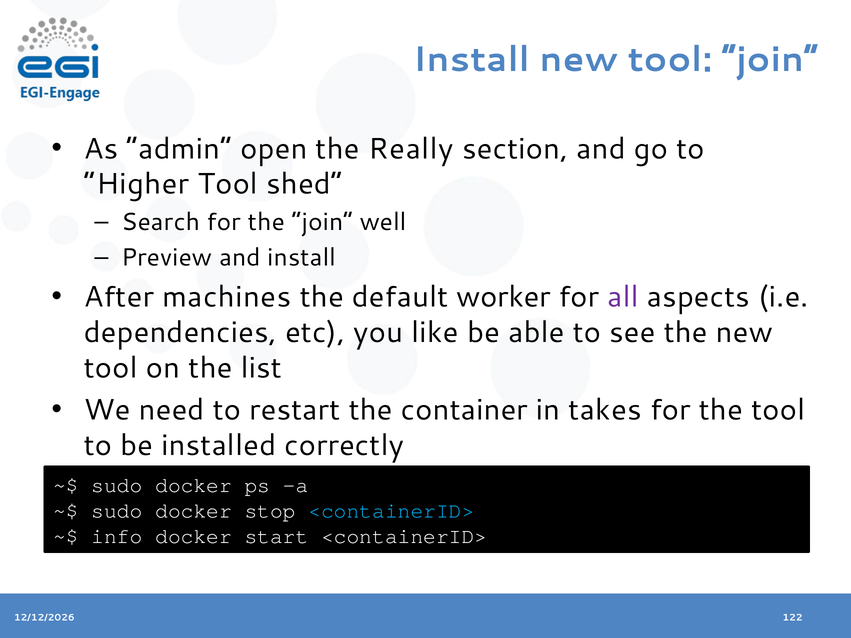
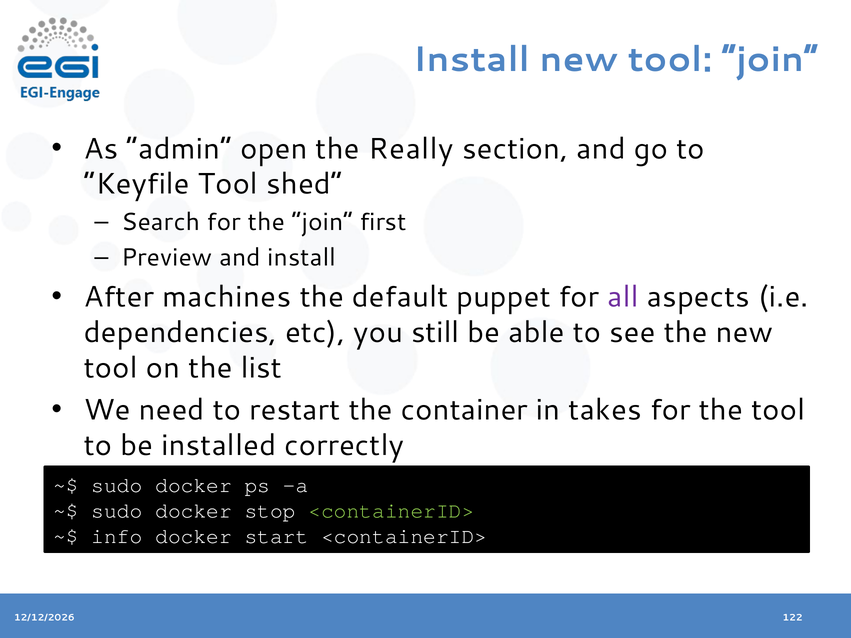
Higher: Higher -> Keyfile (137, 184)
well: well -> first (383, 222)
worker: worker -> puppet (503, 297)
like: like -> still (435, 333)
<containerID> colour: light blue -> light green (391, 511)
